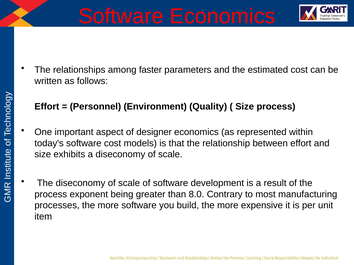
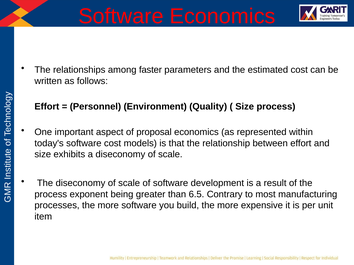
designer: designer -> proposal (154, 132)
8.0: 8.0 -> 6.5 (196, 195)
